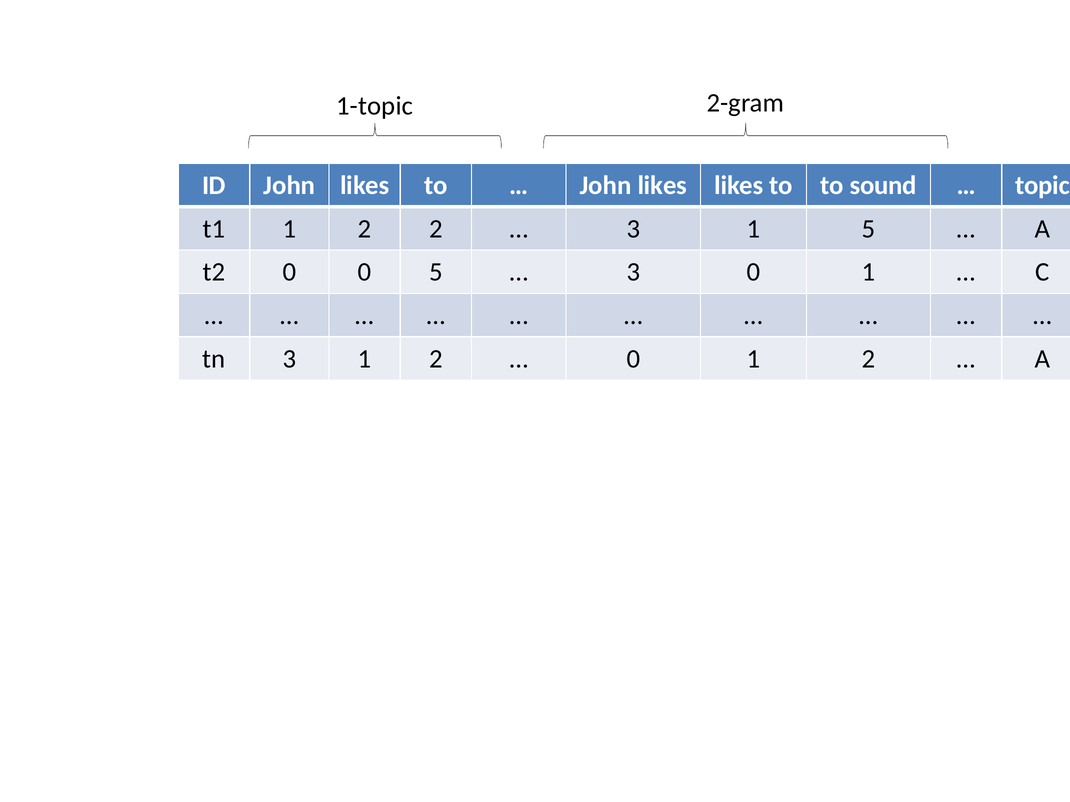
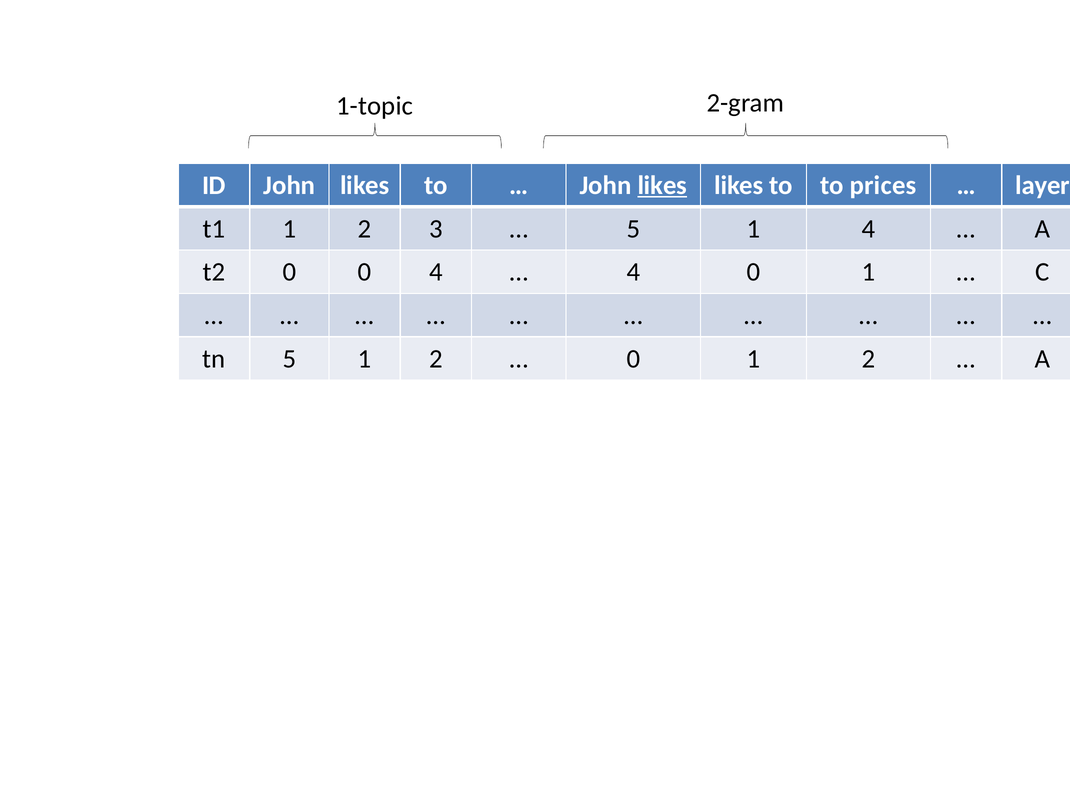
likes underline: none -> present (662, 185)
sound: sound -> prices (883, 185)
topic: topic -> layer (1043, 185)
2 2: 2 -> 3 (436, 229)
3: 3 -> 5 (633, 229)
1 5: 5 -> 4 (869, 229)
0 5: 5 -> 4 (436, 272)
3: 3 -> 4 (633, 272)
tn 3: 3 -> 5 (289, 359)
